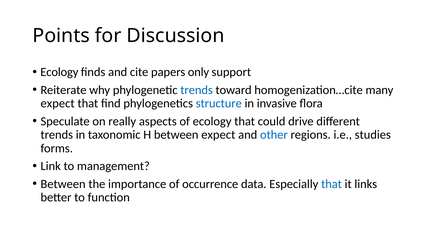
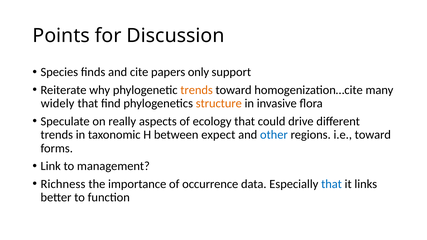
Ecology: Ecology -> Species (59, 72)
trends colour: blue -> orange (197, 90)
expect: expect -> widely (58, 104)
structure colour: blue -> orange (219, 104)
i.e studies: studies -> toward (373, 135)
Between: Between -> Richness (63, 184)
